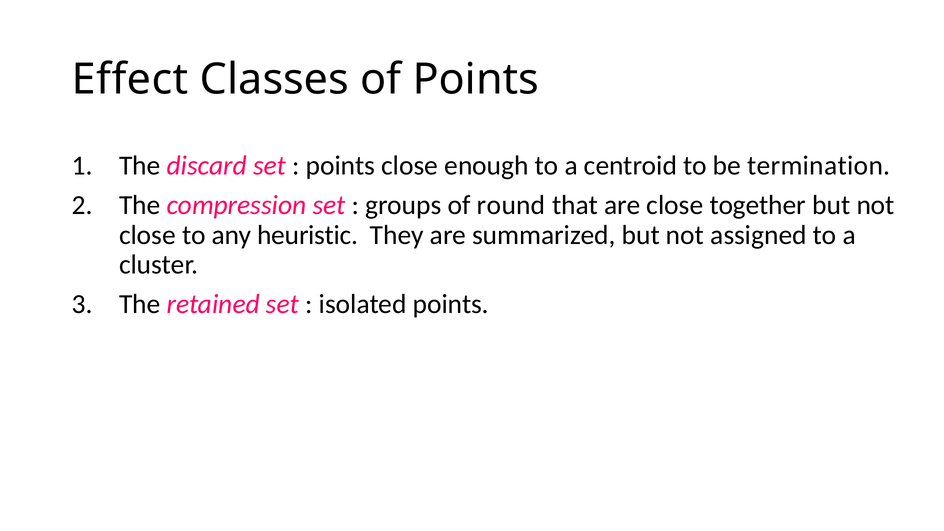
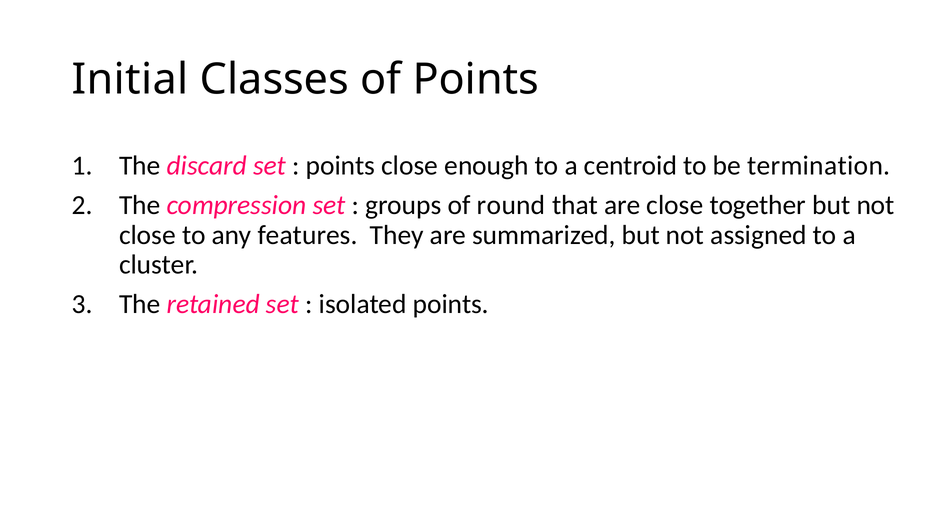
Effect: Effect -> Initial (130, 79)
heuristic: heuristic -> features (308, 235)
